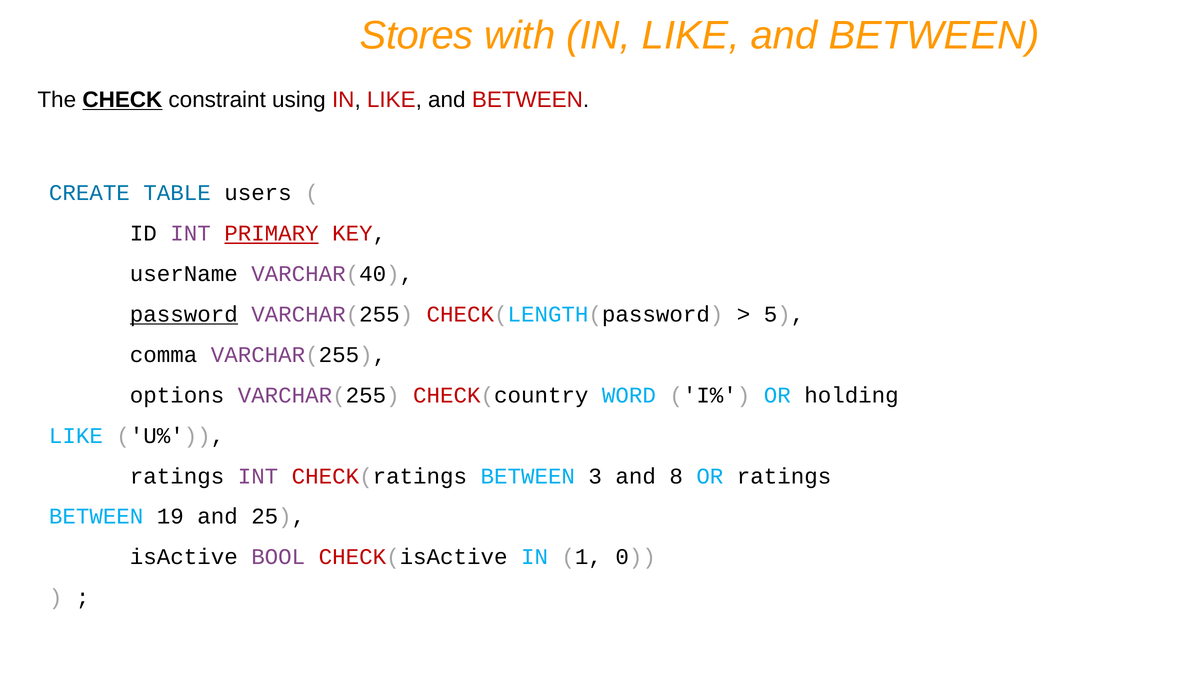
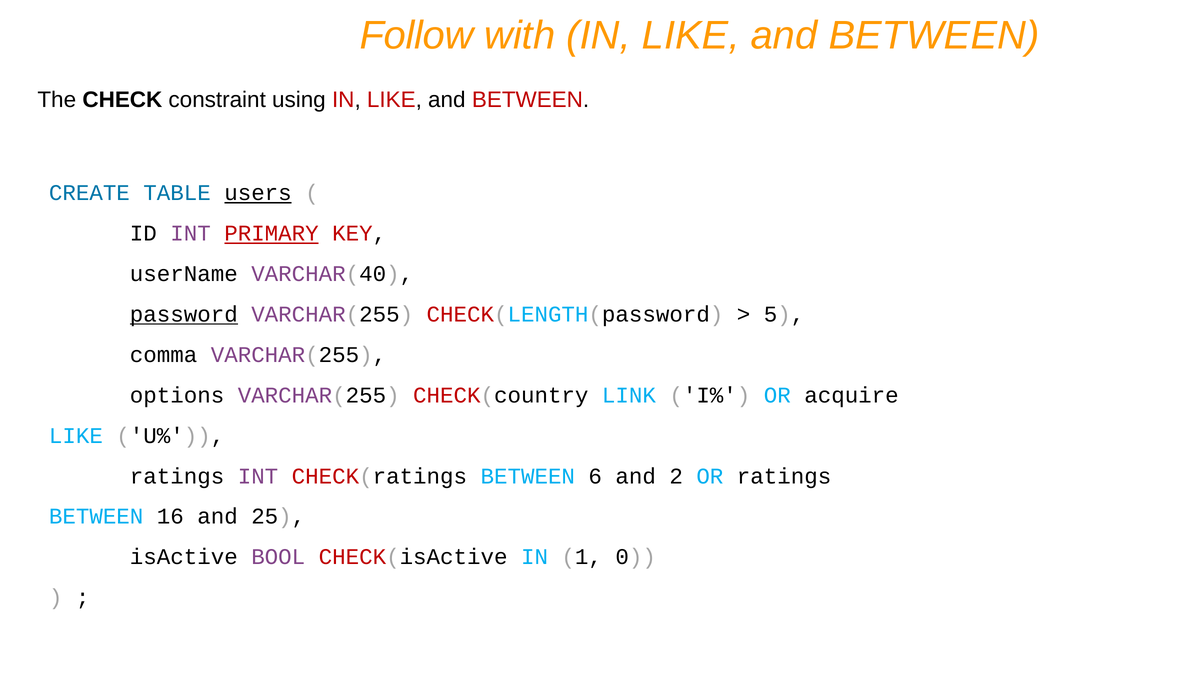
Stores: Stores -> Follow (417, 36)
CHECK underline: present -> none (122, 100)
users underline: none -> present (258, 193)
WORD: WORD -> LINK (629, 395)
holding: holding -> acquire (852, 395)
3: 3 -> 6 (595, 476)
8: 8 -> 2 (676, 476)
19: 19 -> 16 (170, 517)
